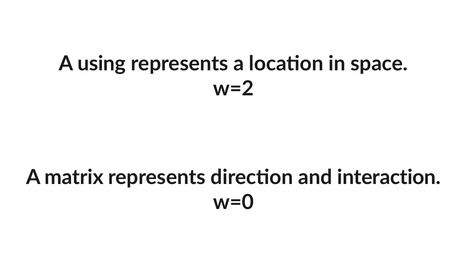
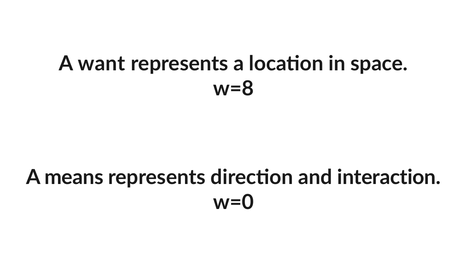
using: using -> want (102, 64)
w=2: w=2 -> w=8 (233, 89)
matrix: matrix -> means (74, 178)
